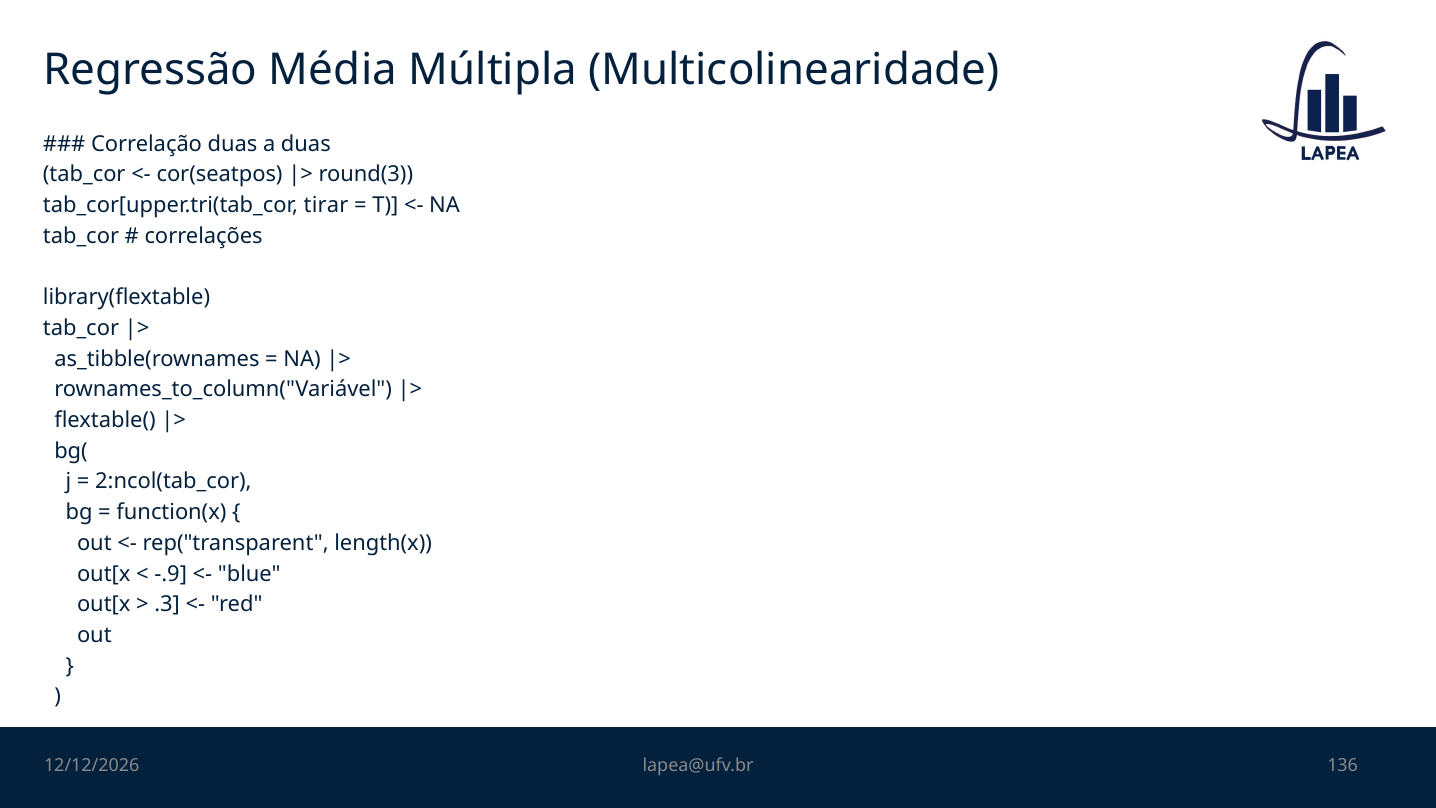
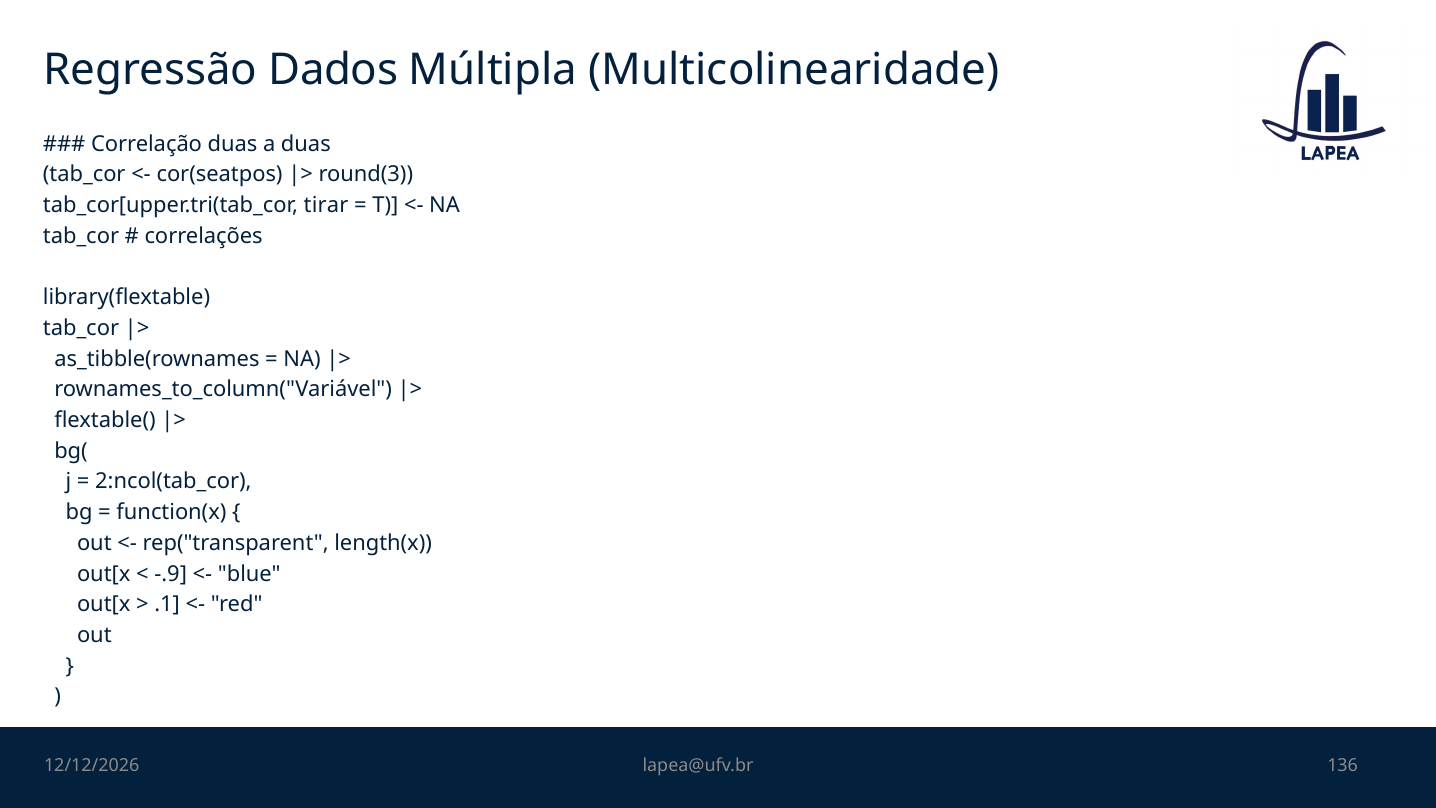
Média: Média -> Dados (333, 70)
.3: .3 -> .1 (167, 604)
